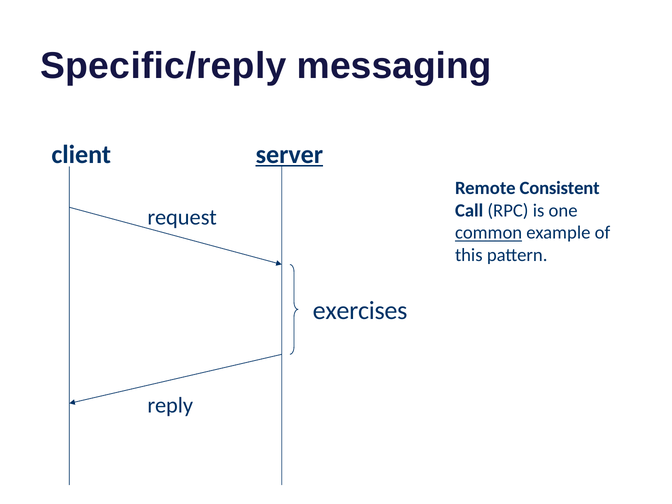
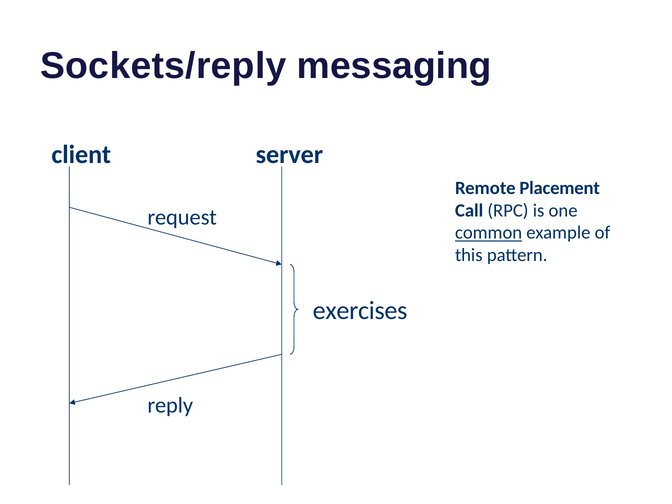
Specific/reply: Specific/reply -> Sockets/reply (163, 66)
server underline: present -> none (289, 155)
Consistent: Consistent -> Placement (560, 188)
